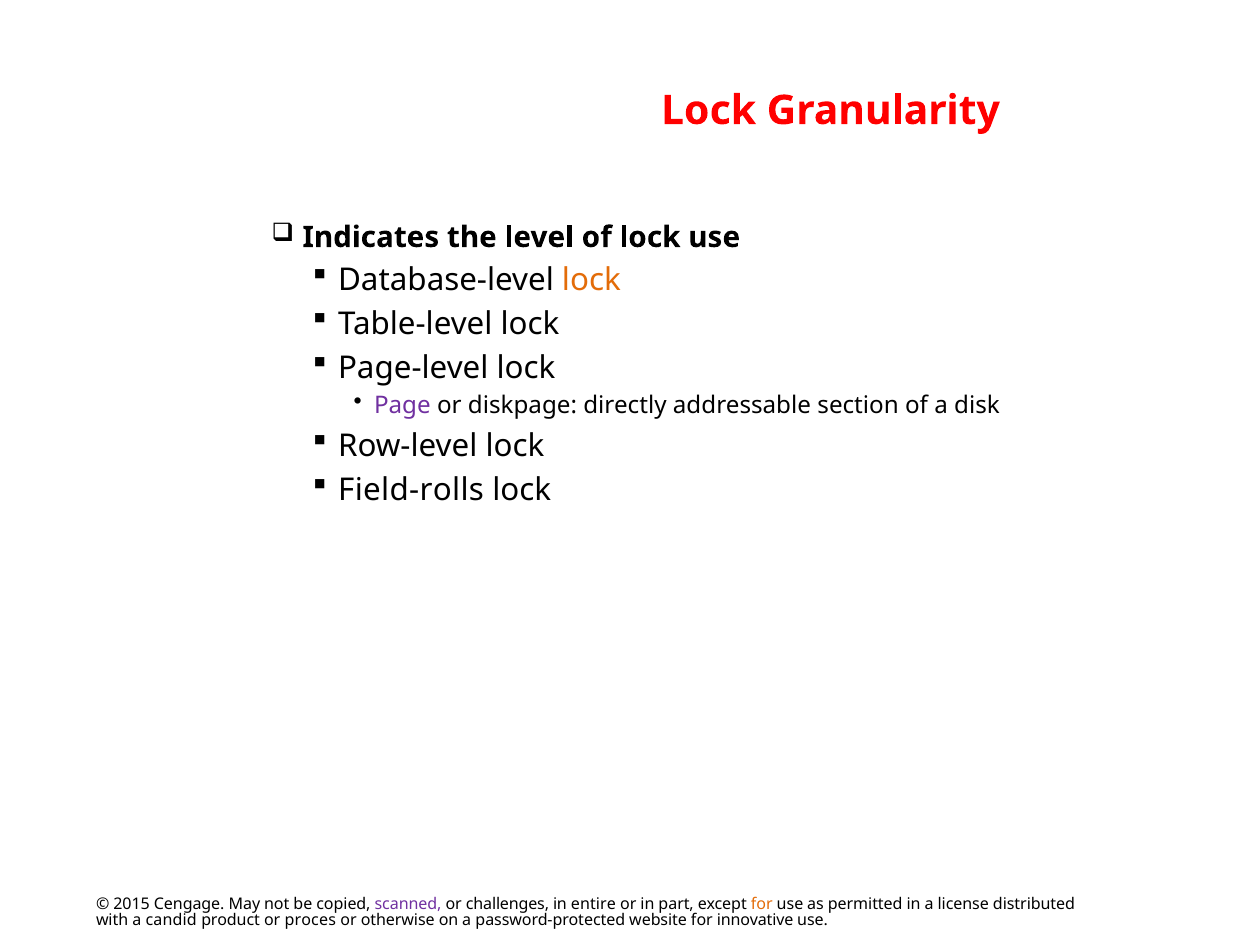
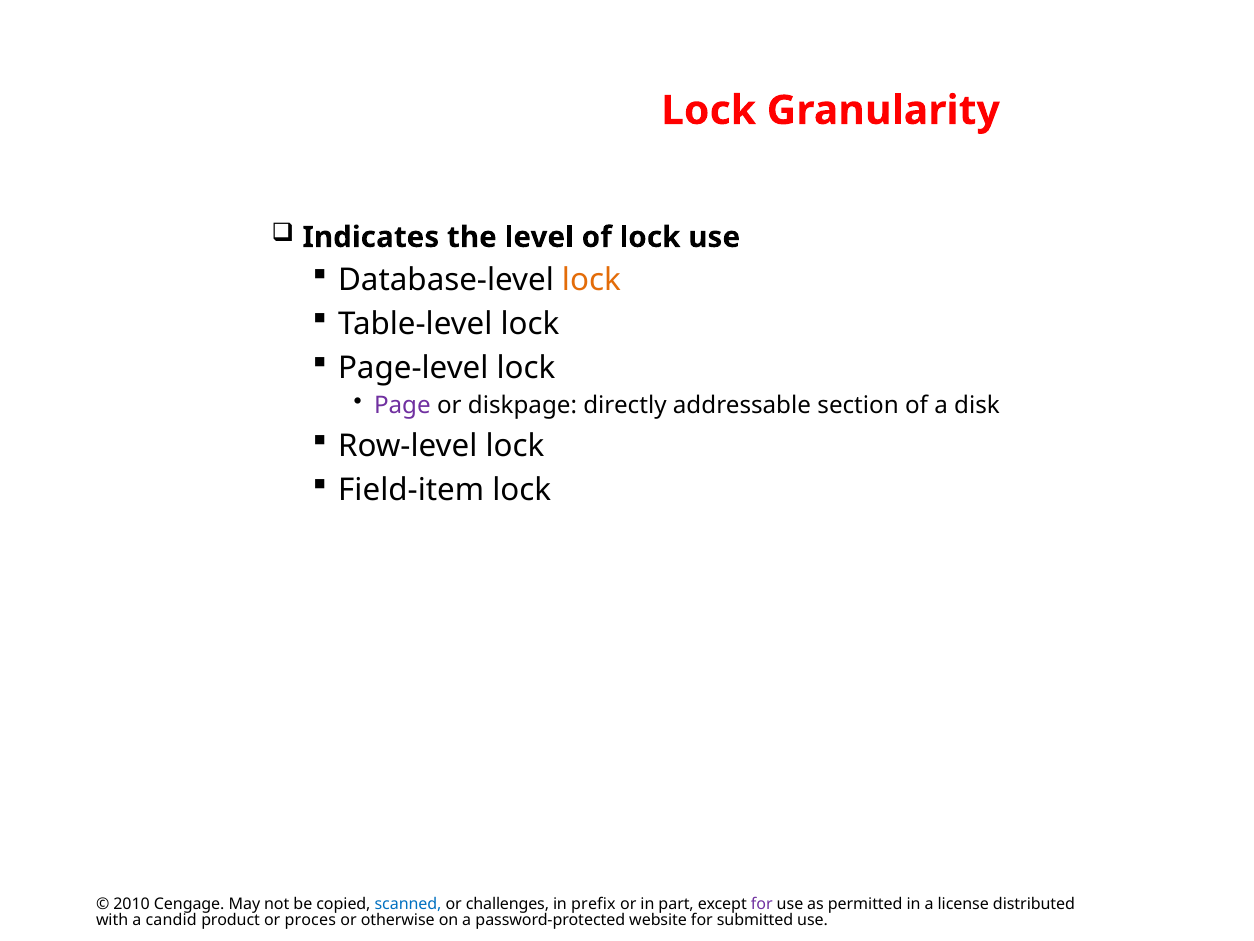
Field-rolls: Field-rolls -> Field-item (411, 490)
2015: 2015 -> 2010 (132, 904)
scanned colour: purple -> blue (408, 904)
entire: entire -> prefix (593, 904)
for colour: orange -> purple (762, 904)
innovative: innovative -> submitted (755, 920)
